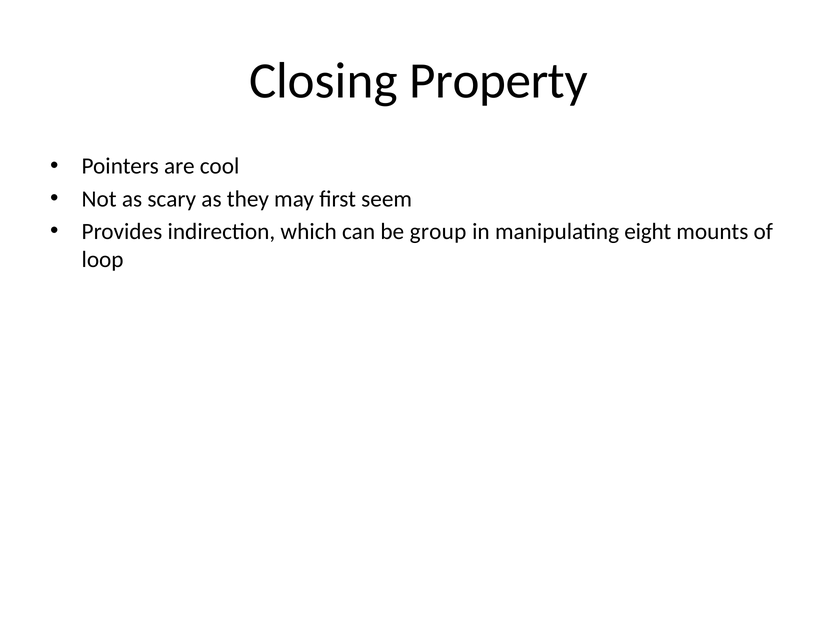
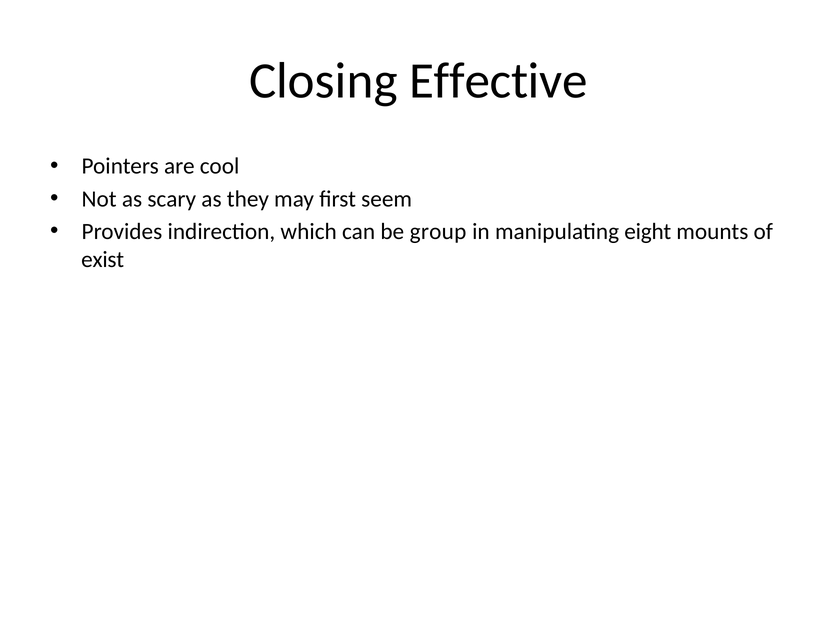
Property: Property -> Effective (498, 81)
loop: loop -> exist (103, 259)
